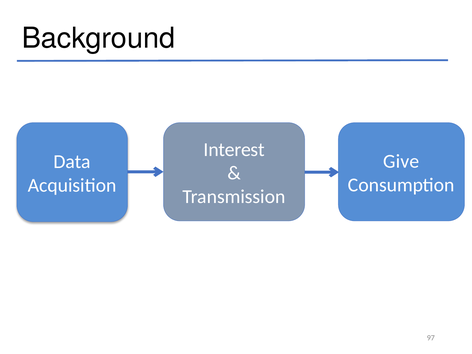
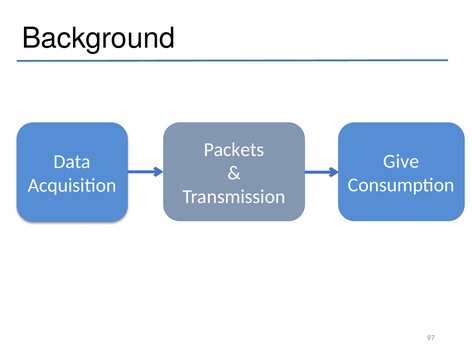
Interest: Interest -> Packets (234, 150)
